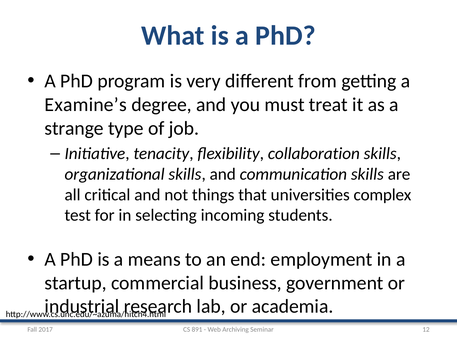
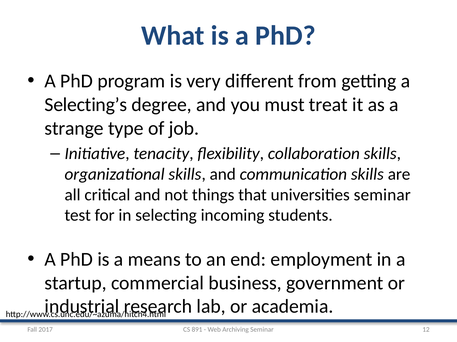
Examine’s: Examine’s -> Selecting’s (86, 105)
universities complex: complex -> seminar (382, 195)
